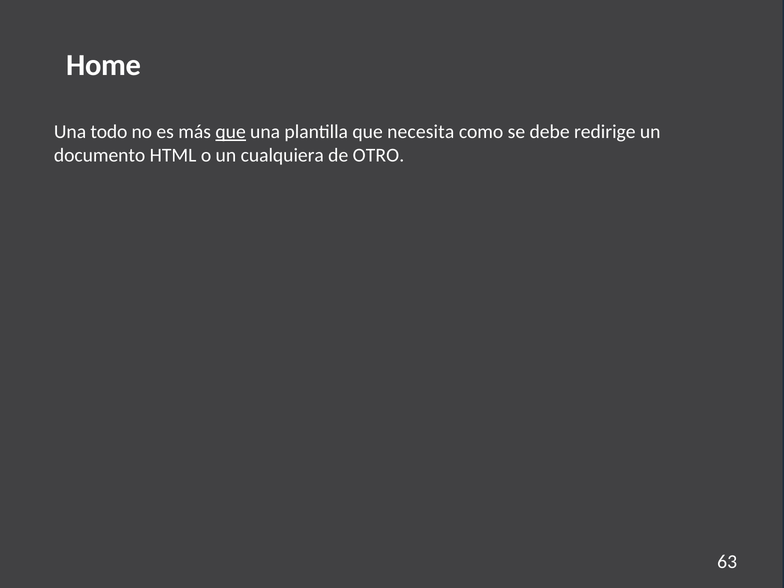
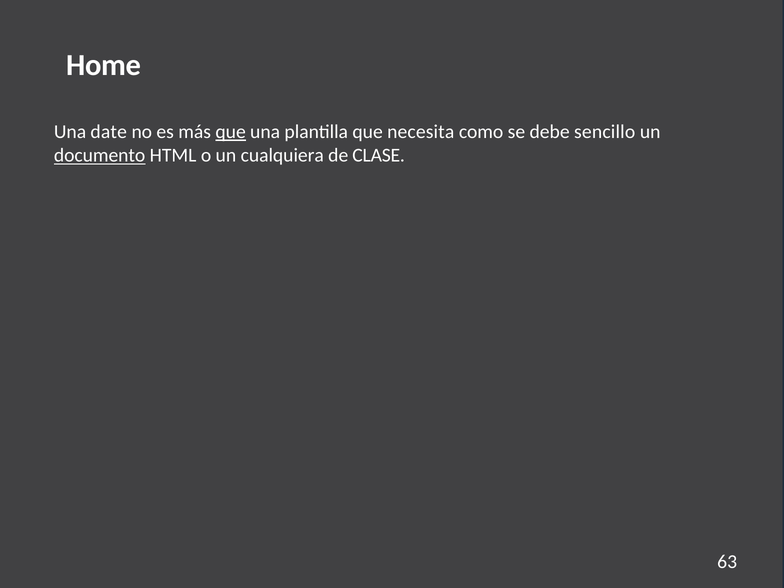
todo: todo -> date (109, 132)
redirige: redirige -> sencillo (605, 132)
documento underline: none -> present (100, 155)
OTRO: OTRO -> CLASE (379, 155)
